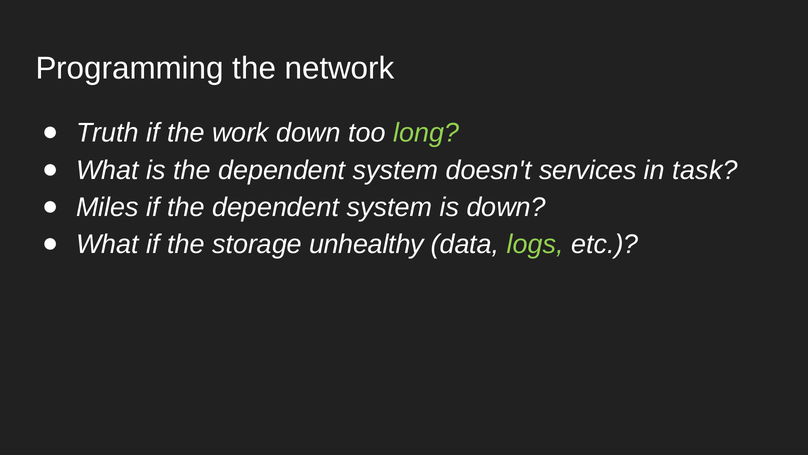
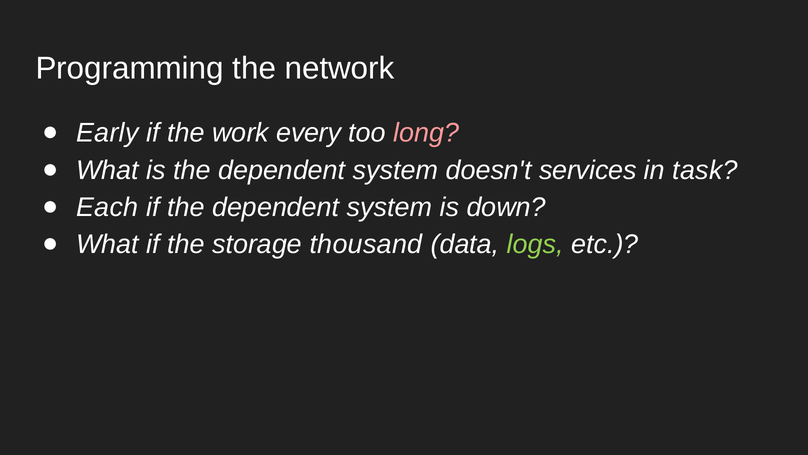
Truth: Truth -> Early (107, 133)
work down: down -> every (309, 133)
long colour: light green -> pink (426, 133)
Miles: Miles -> Each (107, 207)
unhealthy: unhealthy -> thousand (366, 244)
